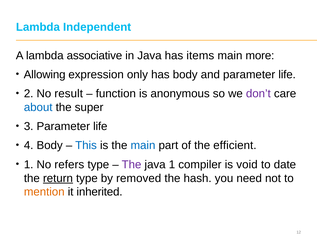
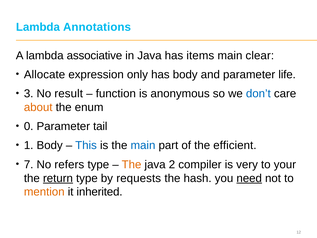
Independent: Independent -> Annotations (97, 27)
more: more -> clear (260, 56)
Allowing: Allowing -> Allocate (45, 75)
2: 2 -> 3 (29, 94)
don’t colour: purple -> blue (258, 94)
about colour: blue -> orange (38, 107)
super: super -> enum (89, 107)
3: 3 -> 0 (29, 126)
life: life -> tail (100, 126)
4: 4 -> 1 (29, 145)
1: 1 -> 7 (29, 164)
The colour: purple -> orange (132, 164)
java 1: 1 -> 2 (172, 164)
void: void -> very (247, 164)
date: date -> your (285, 164)
removed: removed -> requests (139, 178)
need underline: none -> present (249, 178)
